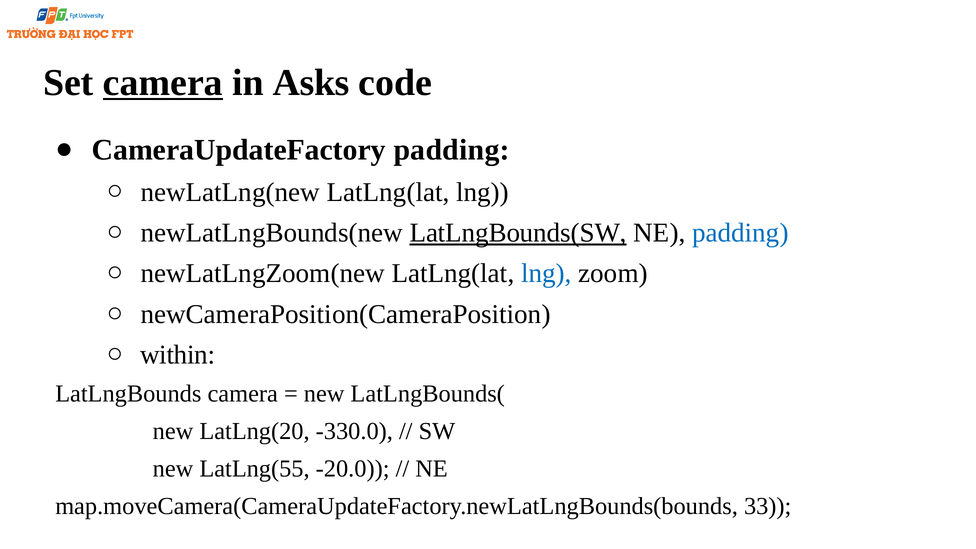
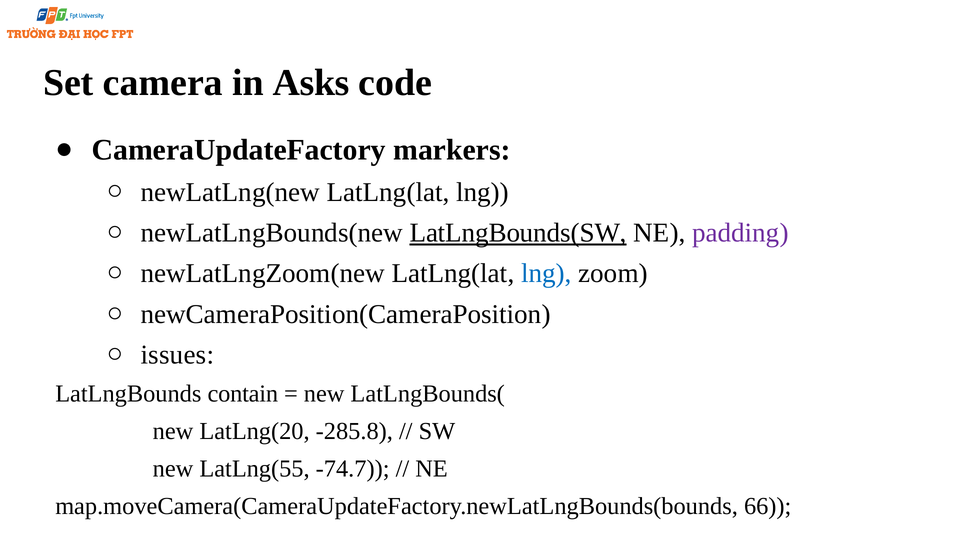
camera underline: present -> none (163, 83)
CameraUpdateFactory padding: padding -> markers (452, 150)
padding colour: blue -> purple (740, 233)
within: within -> issues (177, 355)
LatLngBounds camera: camera -> contain (243, 394)
-330.0: -330.0 -> -285.8 (354, 431)
-20.0: -20.0 -> -74.7 (353, 469)
33: 33 -> 66 (768, 506)
